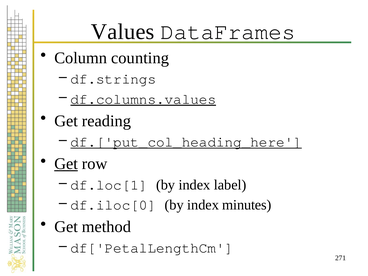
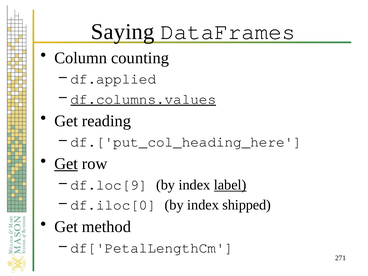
Values: Values -> Saying (123, 32)
df.strings: df.strings -> df.applied (113, 79)
df.['put_col_heading_here underline: present -> none (186, 142)
df.loc[1: df.loc[1 -> df.loc[9 (109, 185)
label underline: none -> present (230, 185)
minutes: minutes -> shipped (247, 205)
